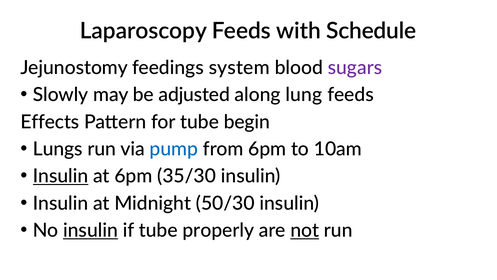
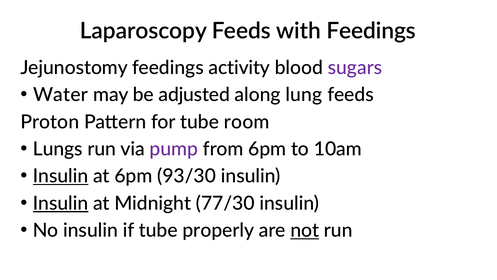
with Schedule: Schedule -> Feedings (371, 31)
system: system -> activity (239, 68)
Slowly: Slowly -> Water (60, 95)
Effects: Effects -> Proton (50, 122)
begin: begin -> room (247, 122)
pump colour: blue -> purple (174, 149)
35/30: 35/30 -> 93/30 (187, 176)
Insulin underline: none -> present (61, 203)
50/30: 50/30 -> 77/30 (225, 203)
insulin underline: present -> none (91, 230)
